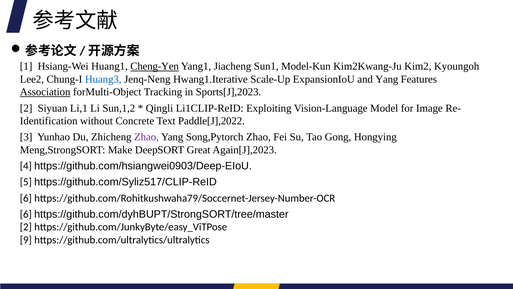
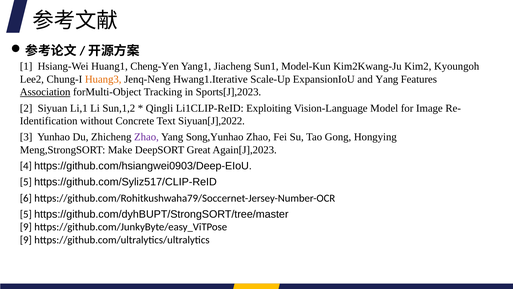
Cheng-Yen underline: present -> none (155, 66)
Huang3 colour: blue -> orange (103, 79)
Paddle[J],2022: Paddle[J],2022 -> Siyuan[J],2022 (211, 121)
Song,Pytorch: Song,Pytorch -> Song,Yunhao (215, 137)
6: 6 -> 5 (26, 214)
2: 2 -> 9 (26, 227)
